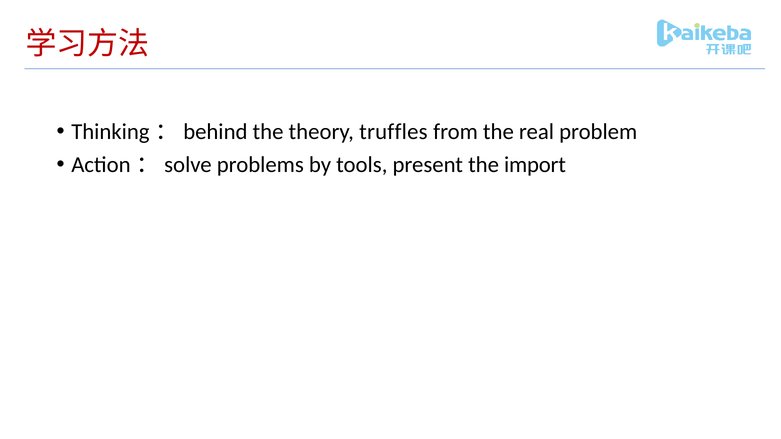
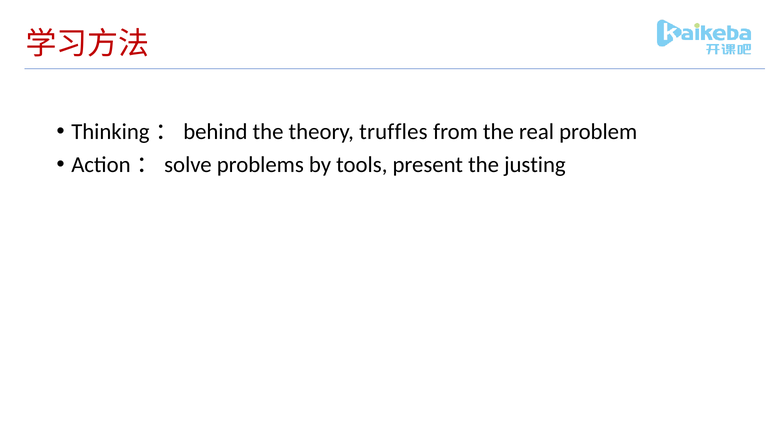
import: import -> justing (535, 165)
